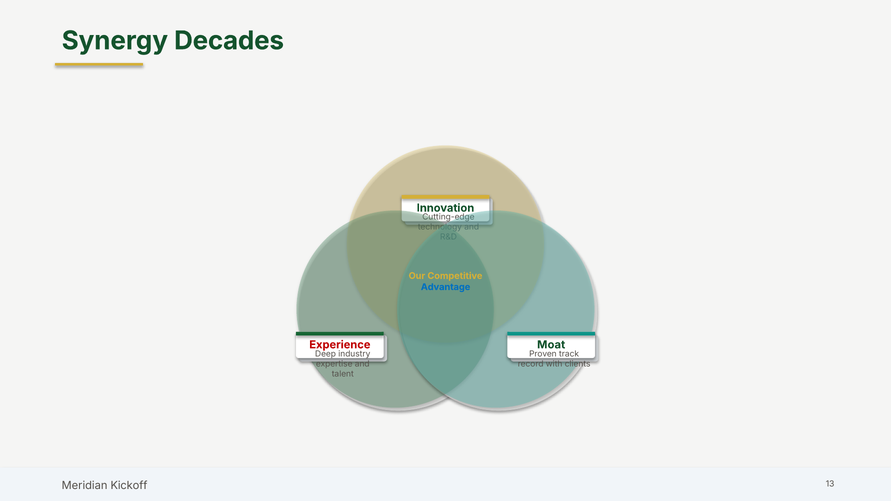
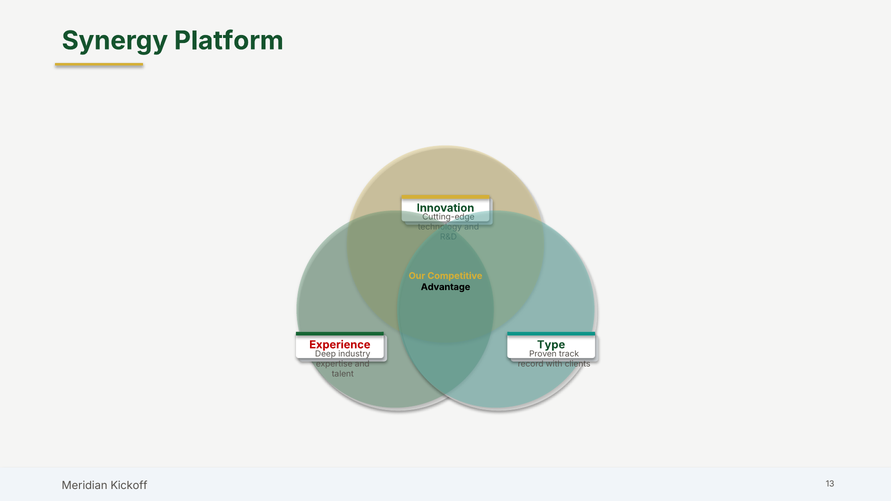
Decades: Decades -> Platform (229, 41)
Advantage colour: blue -> black (446, 287)
Moat: Moat -> Type (551, 345)
